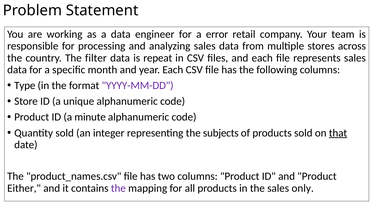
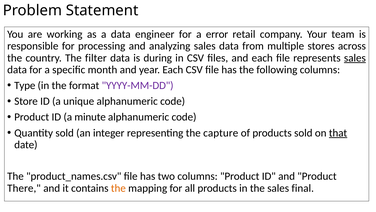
repeat: repeat -> during (158, 58)
sales underline: none -> present (355, 58)
subjects: subjects -> capture (221, 133)
Either: Either -> There (24, 188)
the colour: purple -> orange (118, 188)
only: only -> final (303, 188)
